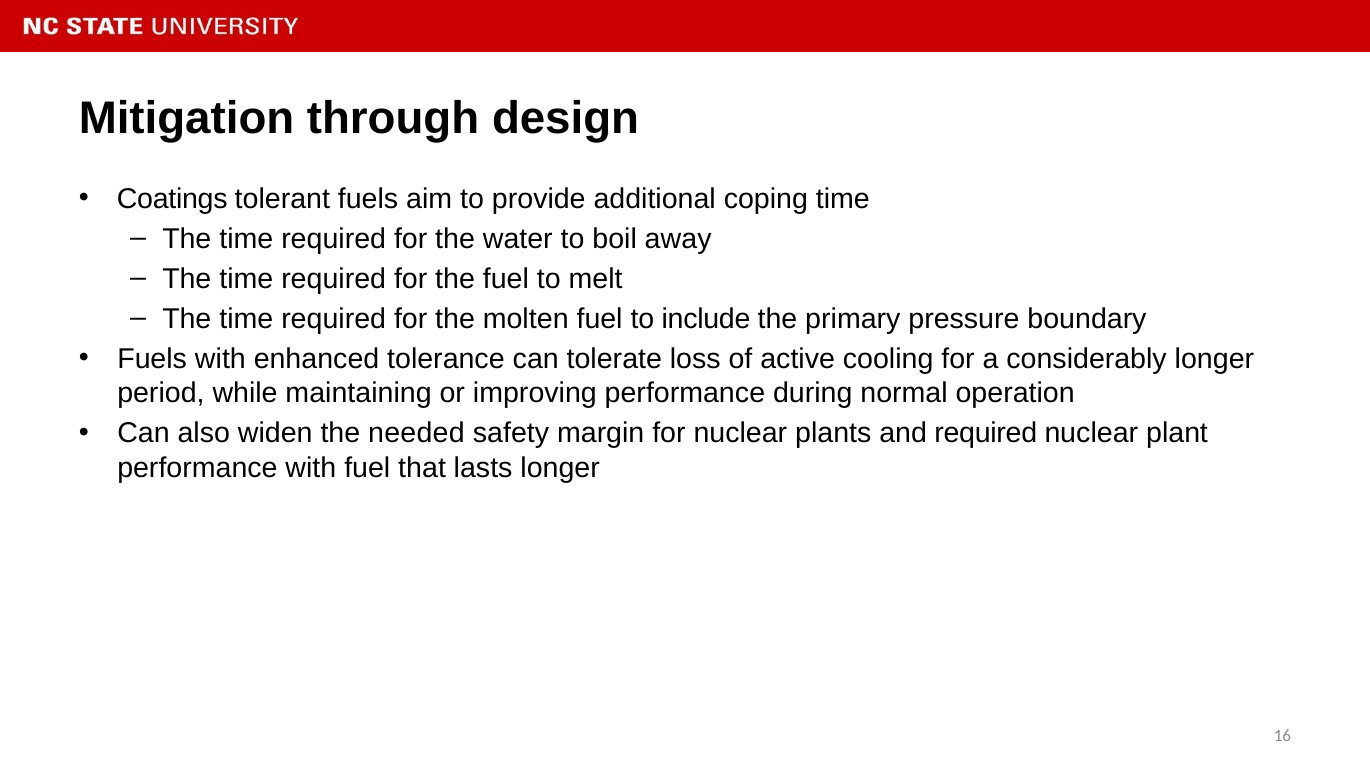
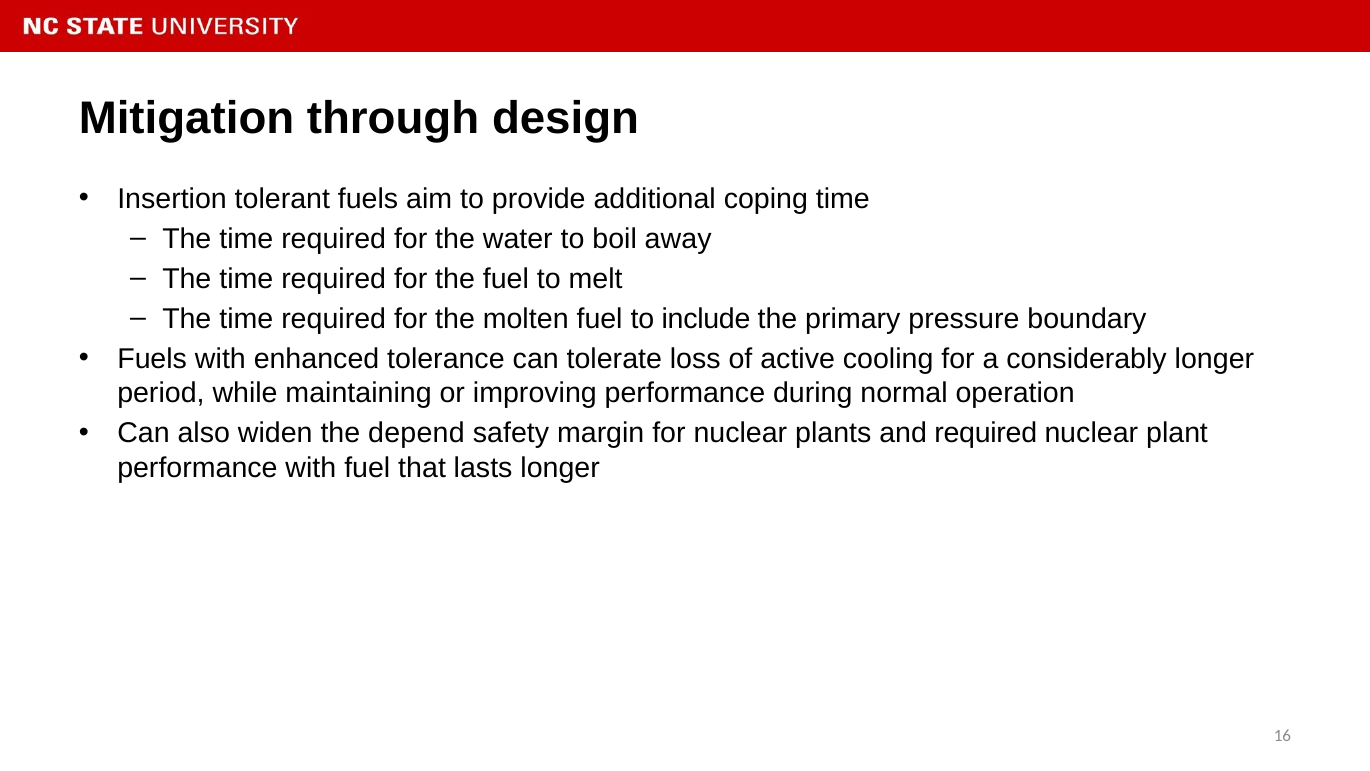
Coatings: Coatings -> Insertion (172, 199)
needed: needed -> depend (416, 433)
